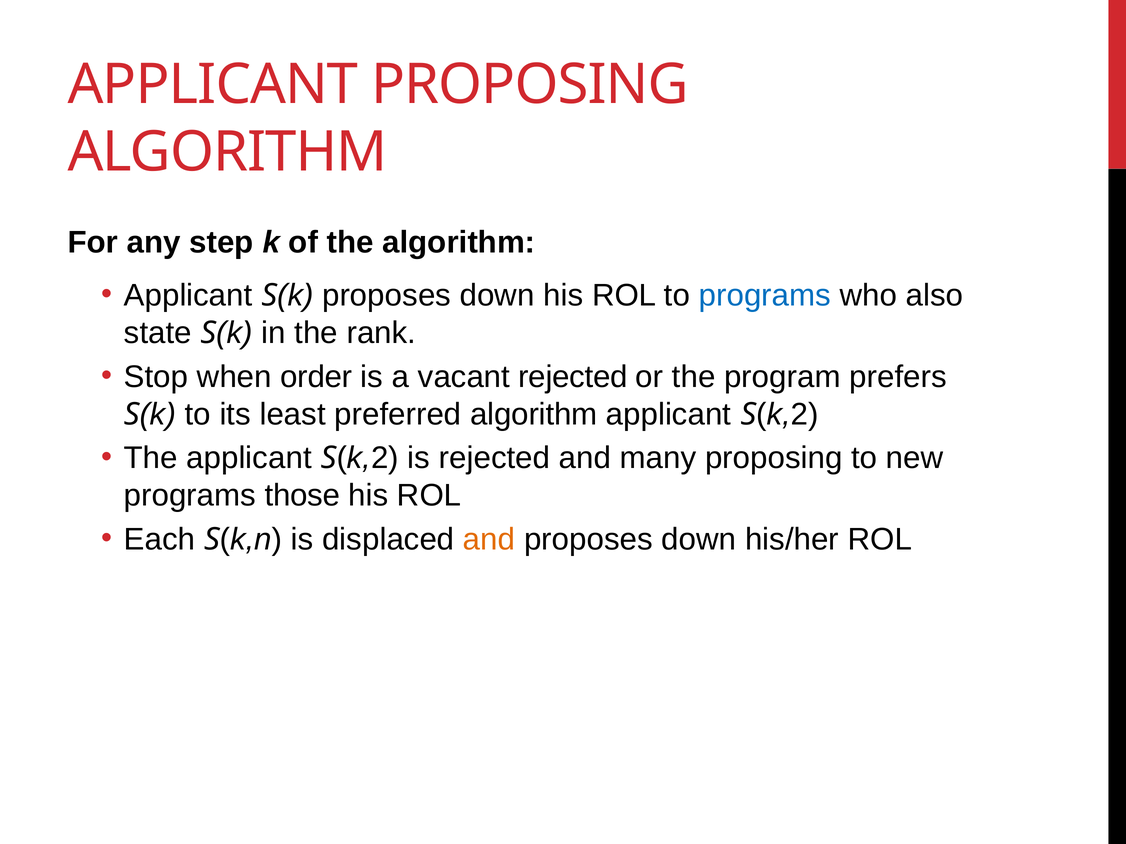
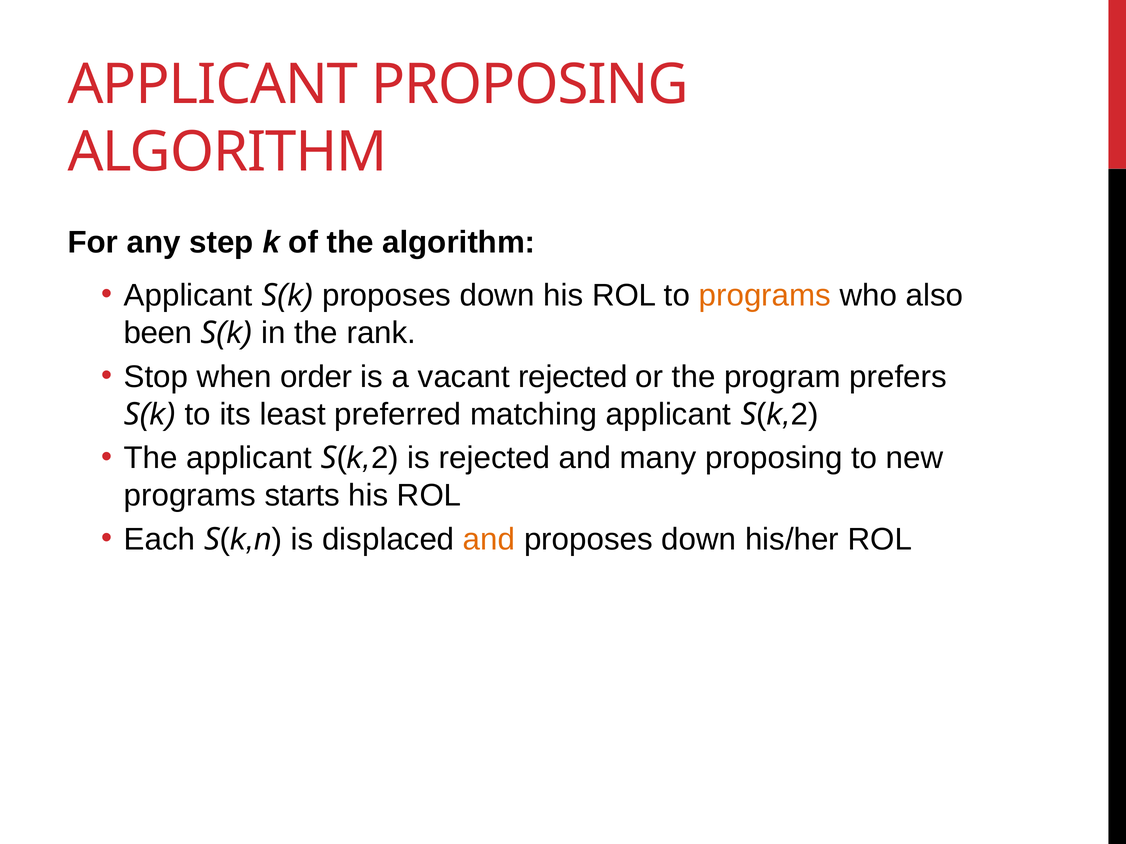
programs colour: blue -> orange (765, 296)
state: state -> been (158, 333)
preferred algorithm: algorithm -> matching (534, 414)
those: those -> starts (302, 496)
